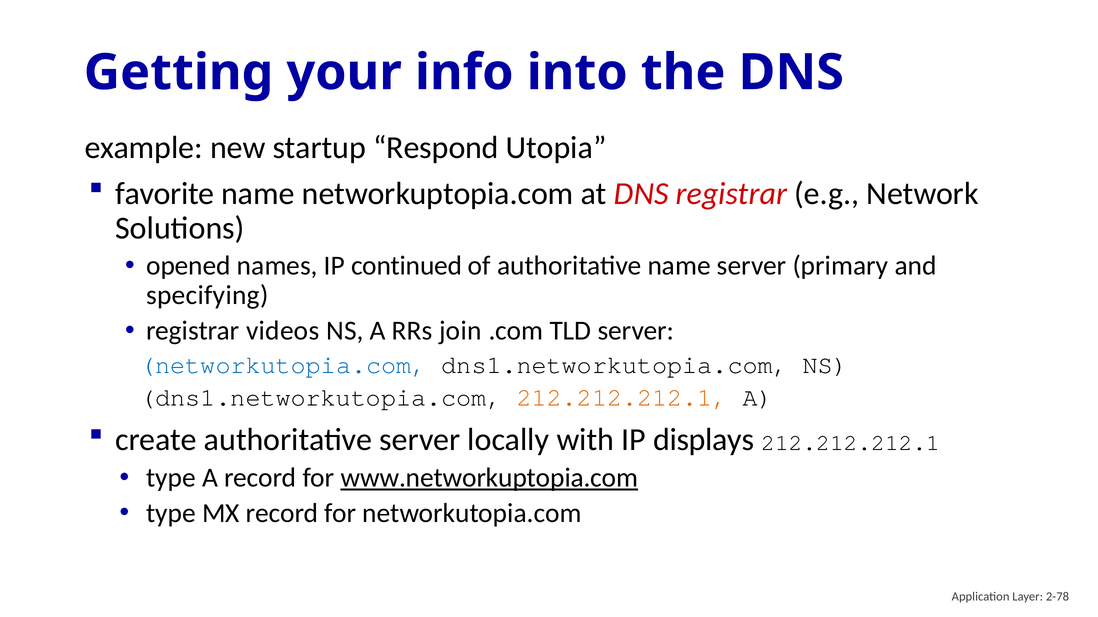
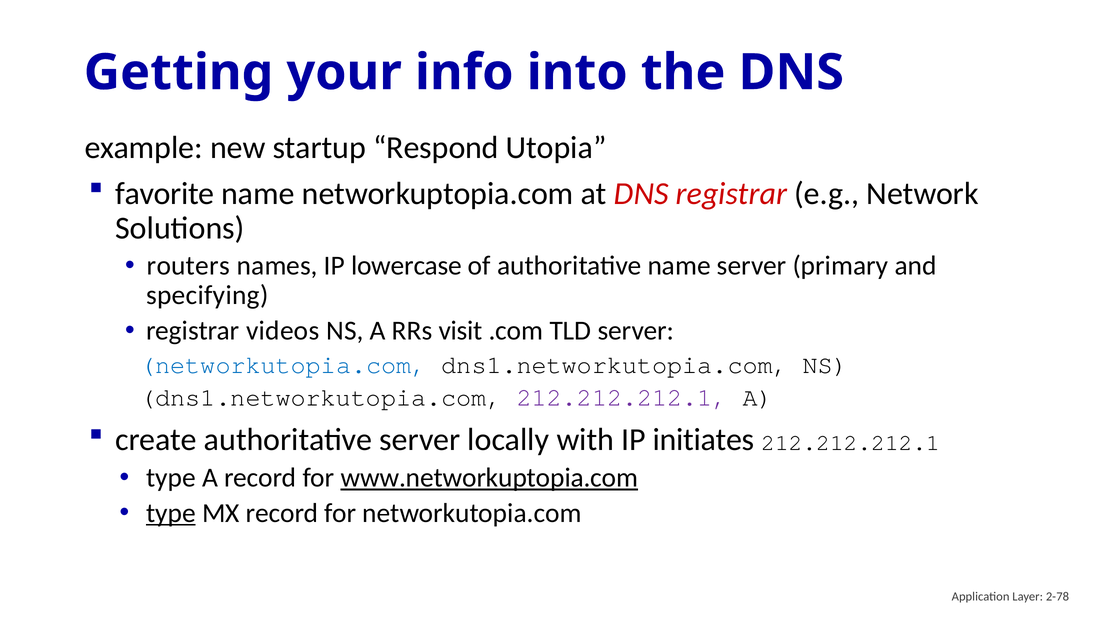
opened: opened -> routers (188, 266)
continued: continued -> lowercase (407, 266)
join: join -> visit (461, 331)
212.212.212.1 colour: orange -> purple (622, 398)
displays: displays -> initiates (704, 440)
type underline: none -> present (171, 514)
